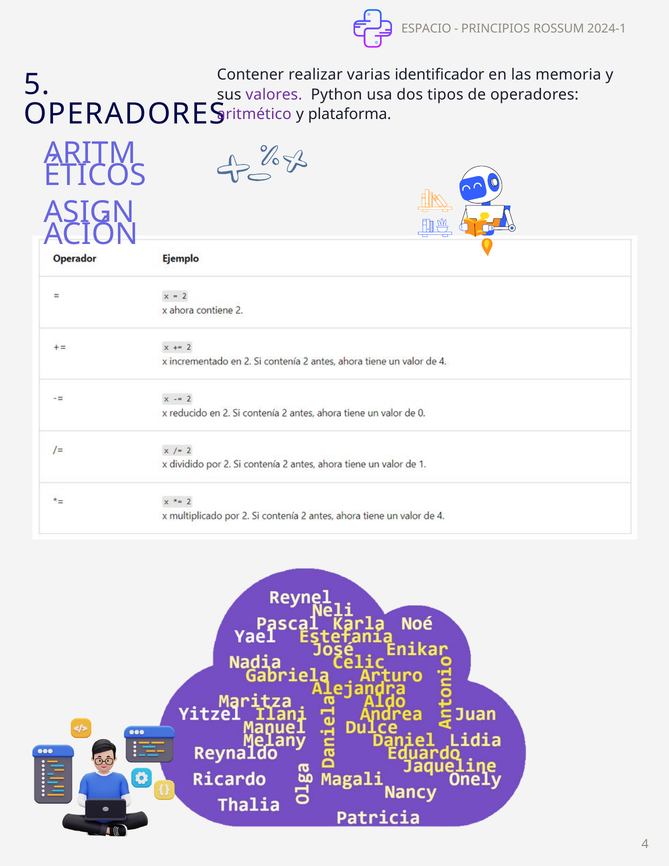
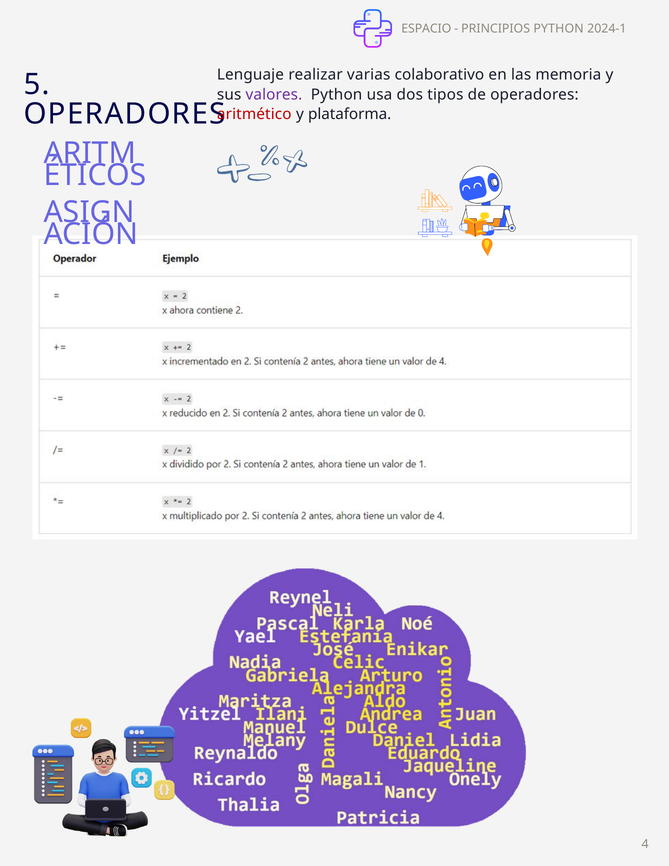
PRINCIPIOS ROSSUM: ROSSUM -> PYTHON (559, 29)
Contener: Contener -> Lenguaje (250, 75)
identificador: identificador -> colaborativo (439, 75)
aritmético colour: purple -> red (254, 114)
